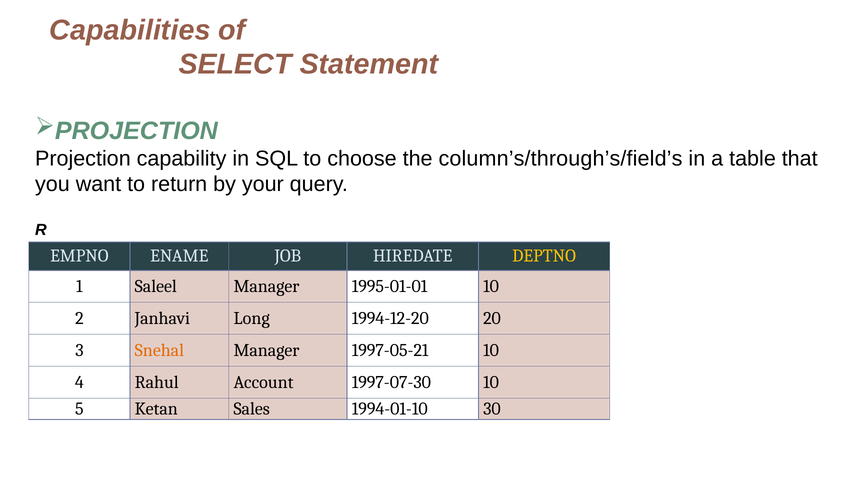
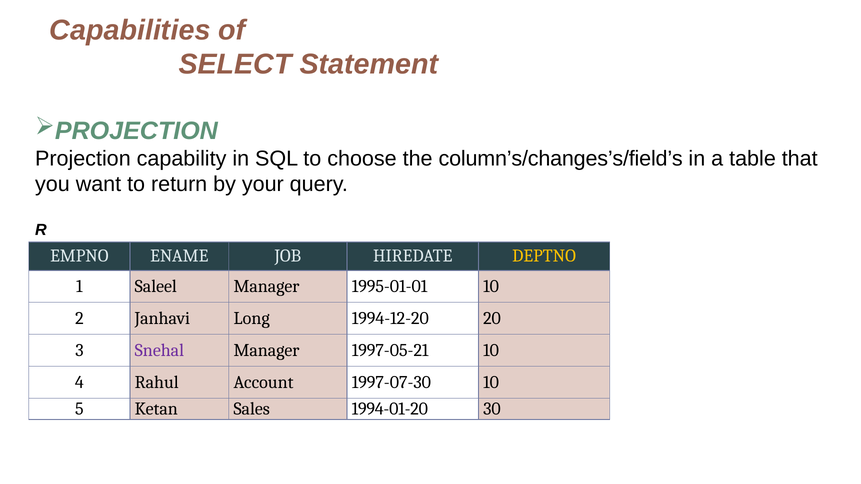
column’s/through’s/field’s: column’s/through’s/field’s -> column’s/changes’s/field’s (561, 159)
Snehal colour: orange -> purple (159, 350)
1994-01-10: 1994-01-10 -> 1994-01-20 (390, 409)
